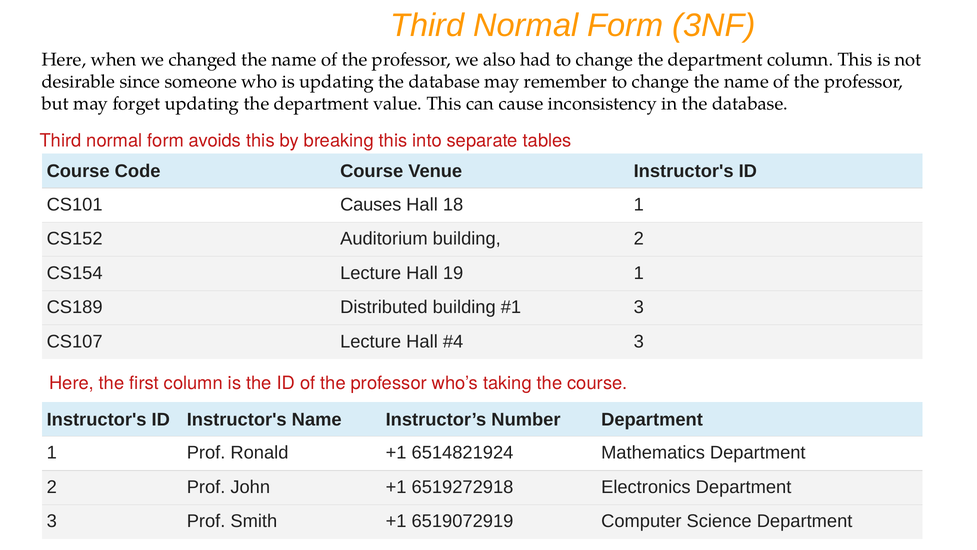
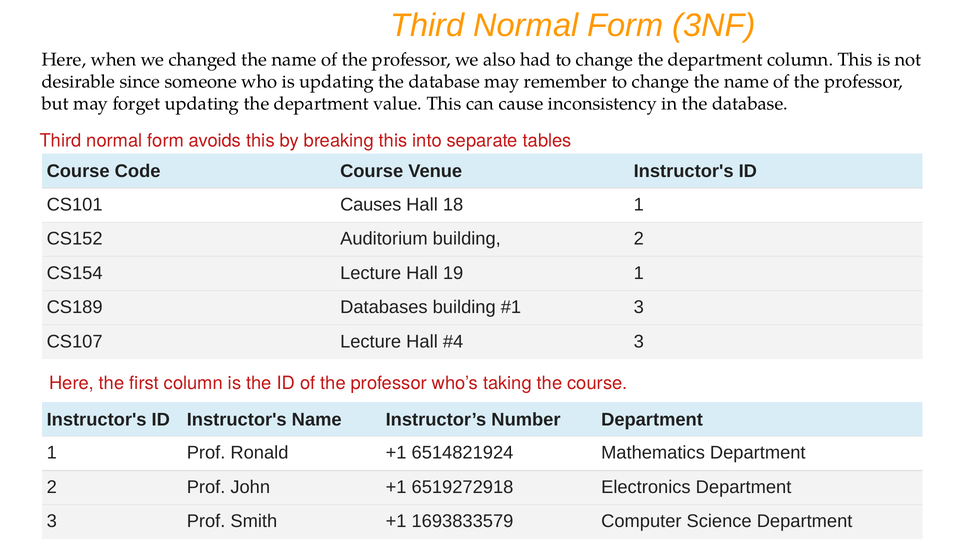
Distributed: Distributed -> Databases (384, 307)
6519072919: 6519072919 -> 1693833579 (462, 521)
